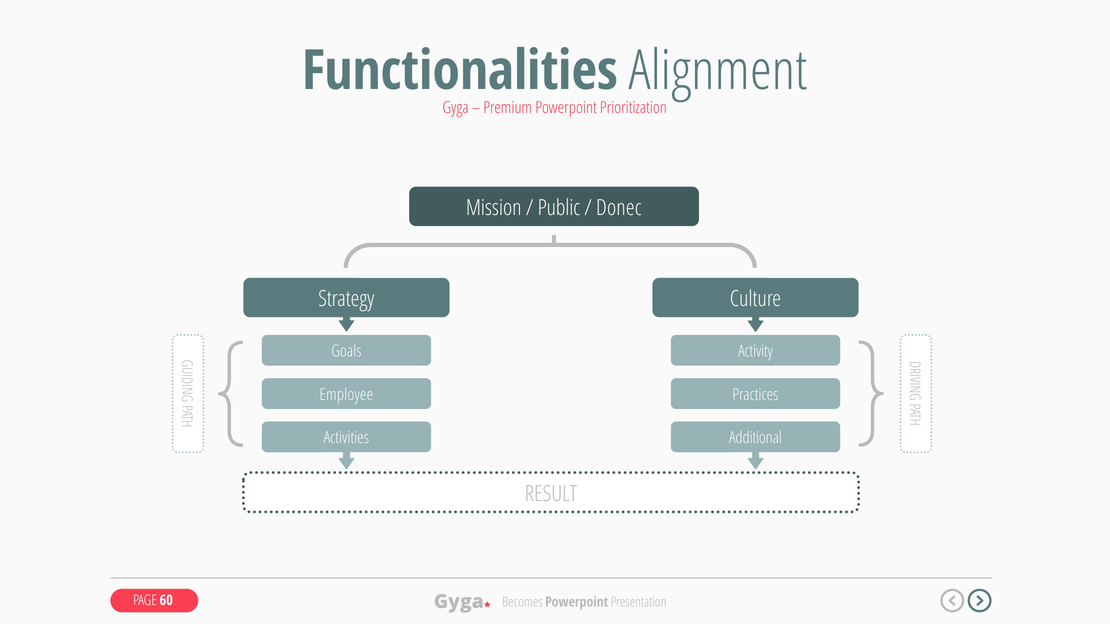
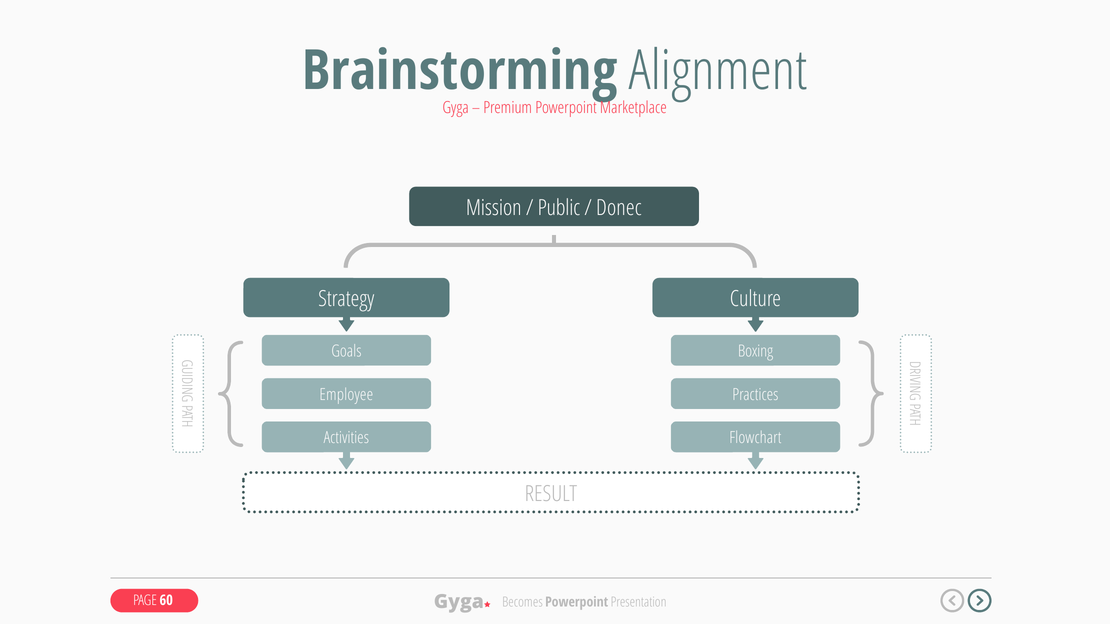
Functionalities: Functionalities -> Brainstorming (460, 71)
Prioritization: Prioritization -> Marketplace (633, 108)
Activity: Activity -> Boxing (756, 352)
Additional: Additional -> Flowchart (755, 438)
